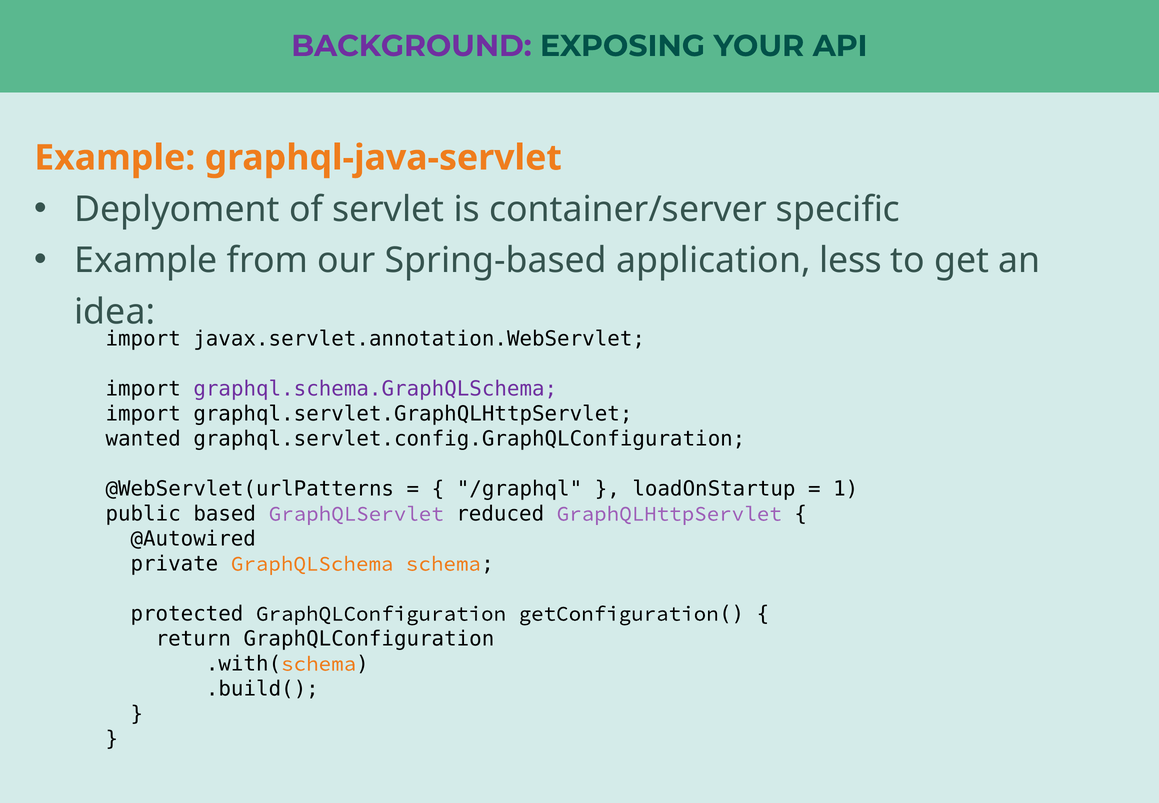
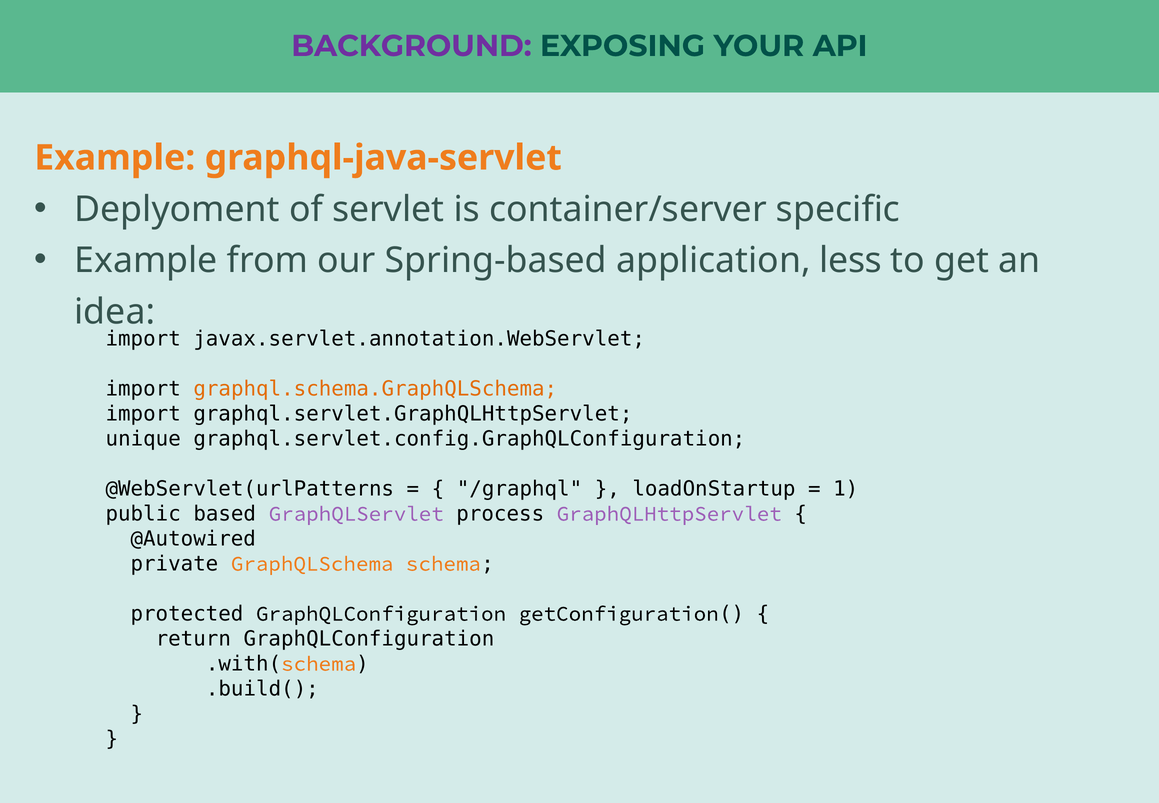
graphql.schema.GraphQLSchema colour: purple -> orange (375, 389)
wanted: wanted -> unique (143, 438)
reduced: reduced -> process (500, 513)
